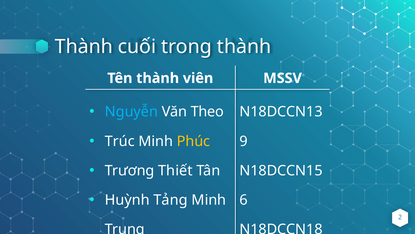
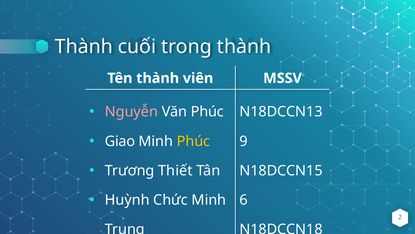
Nguyễn colour: light blue -> pink (131, 112)
Văn Theo: Theo -> Phúc (207, 112)
Trúc: Trúc -> Giao (120, 141)
Tảng: Tảng -> Chức (171, 200)
